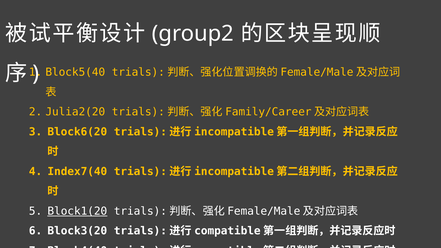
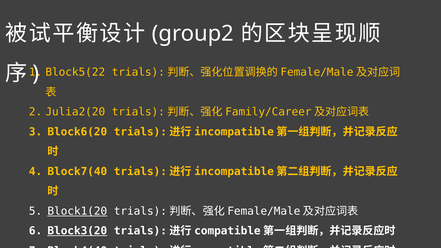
Block5(40: Block5(40 -> Block5(22 (75, 72)
Index7(40: Index7(40 -> Block7(40 (77, 171)
Block3(20 underline: none -> present (77, 231)
